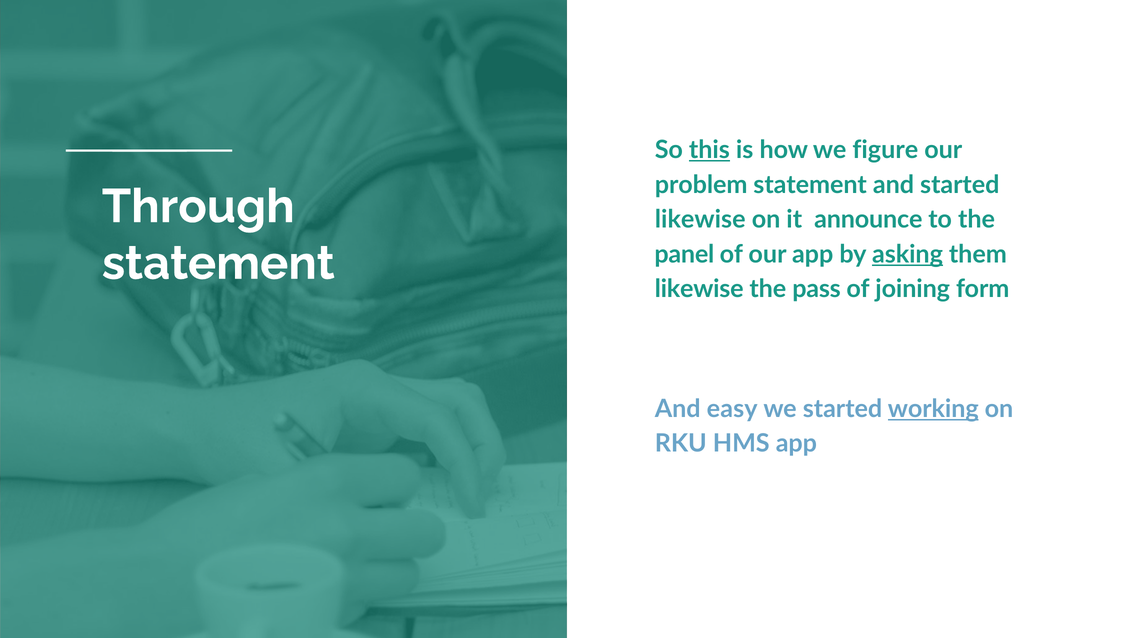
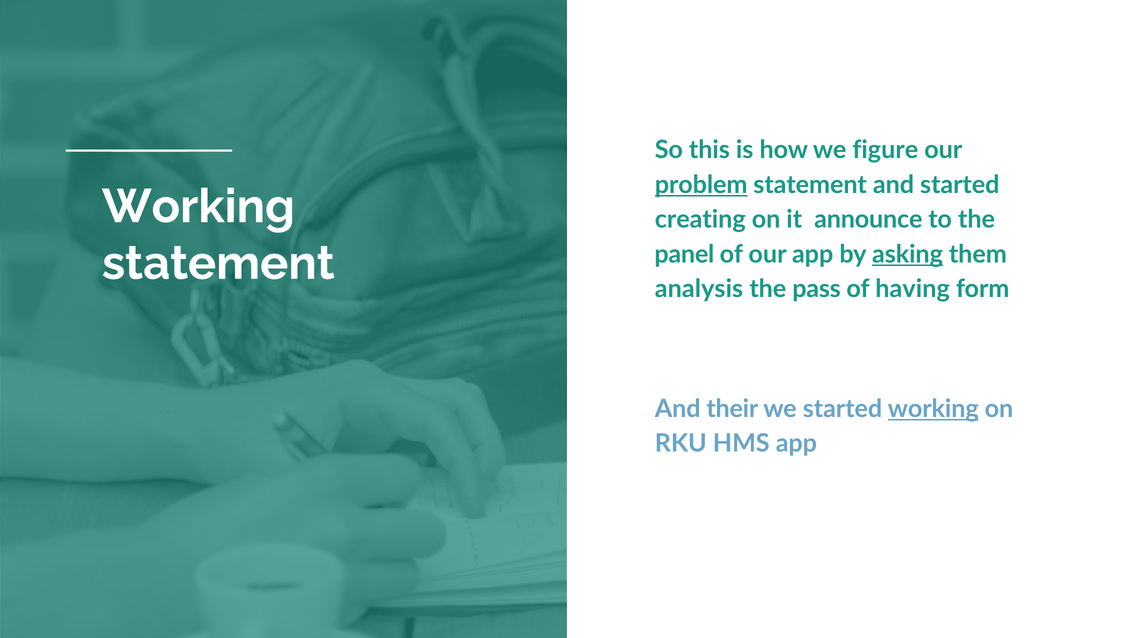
this underline: present -> none (709, 150)
problem underline: none -> present (701, 185)
Through: Through -> Working (198, 207)
likewise: likewise -> creating (700, 219)
likewise: likewise -> analysis (699, 289)
joining: joining -> having (913, 289)
easy: easy -> their (732, 409)
